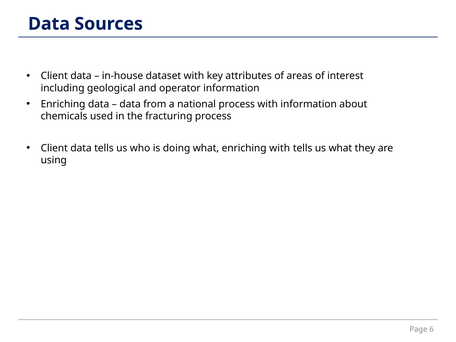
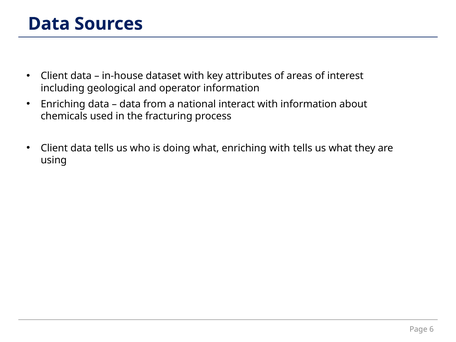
national process: process -> interact (237, 104)
